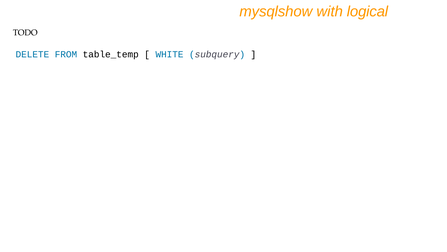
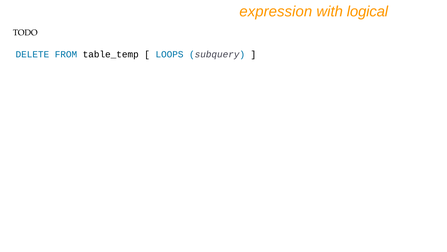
mysqlshow: mysqlshow -> expression (276, 12)
WHITE: WHITE -> LOOPS (169, 54)
